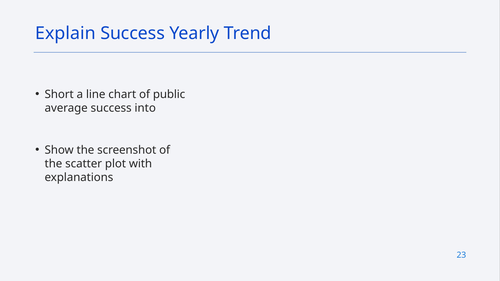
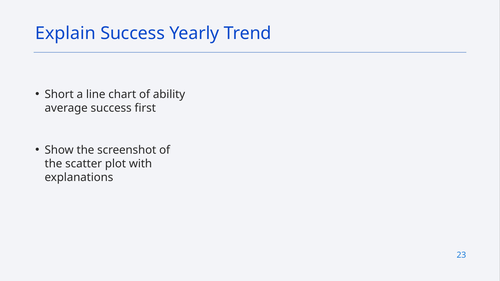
public: public -> ability (169, 94)
into: into -> first (145, 108)
